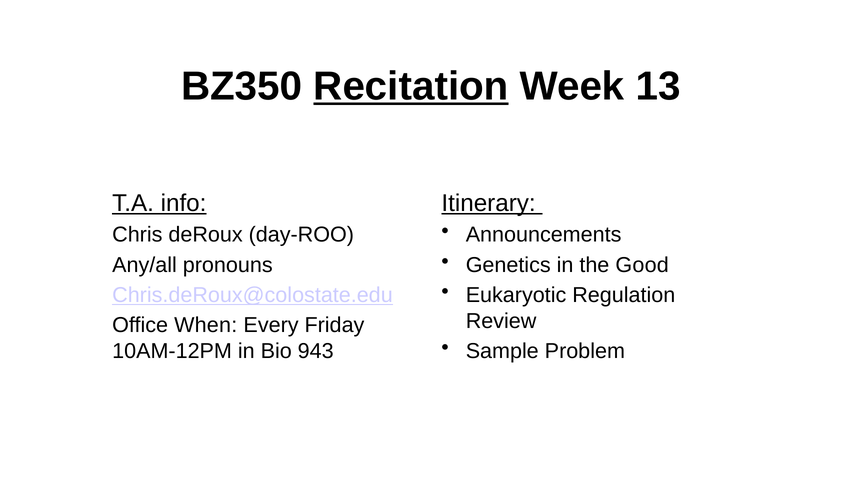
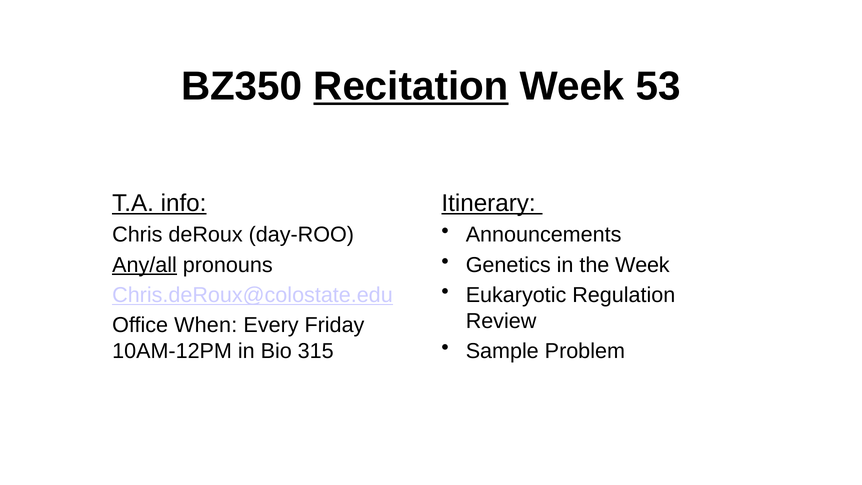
13: 13 -> 53 (658, 86)
the Good: Good -> Week (642, 265)
Any/all underline: none -> present (145, 265)
943: 943 -> 315 (316, 351)
